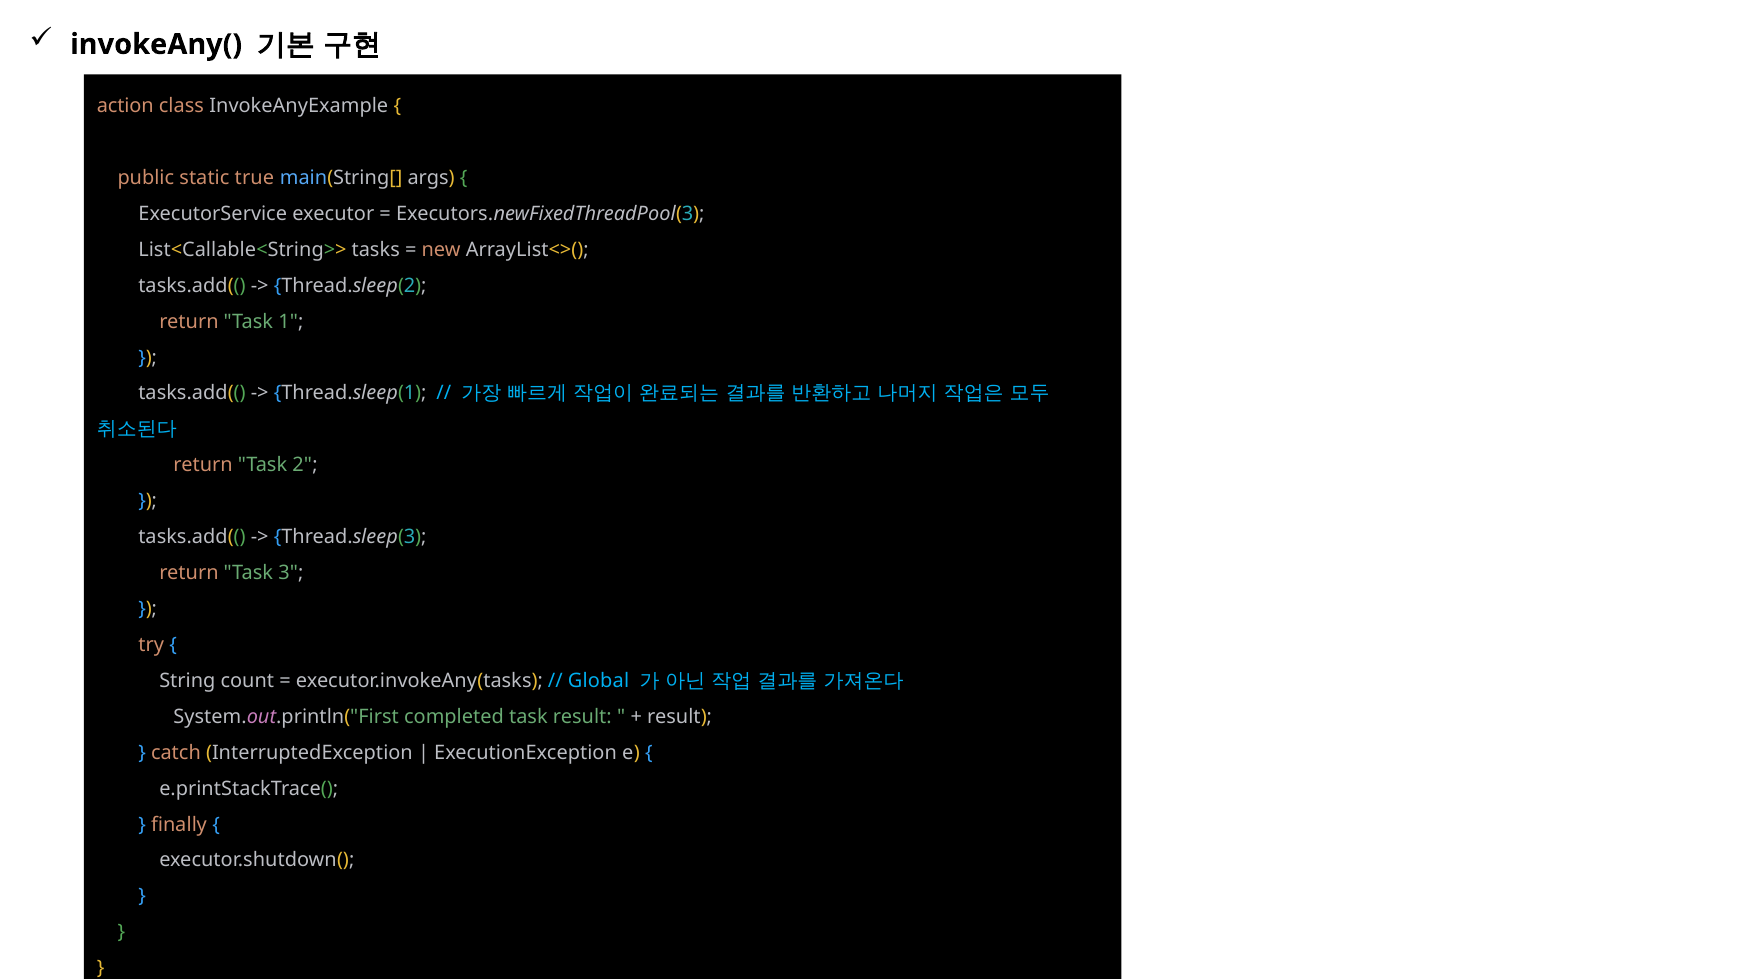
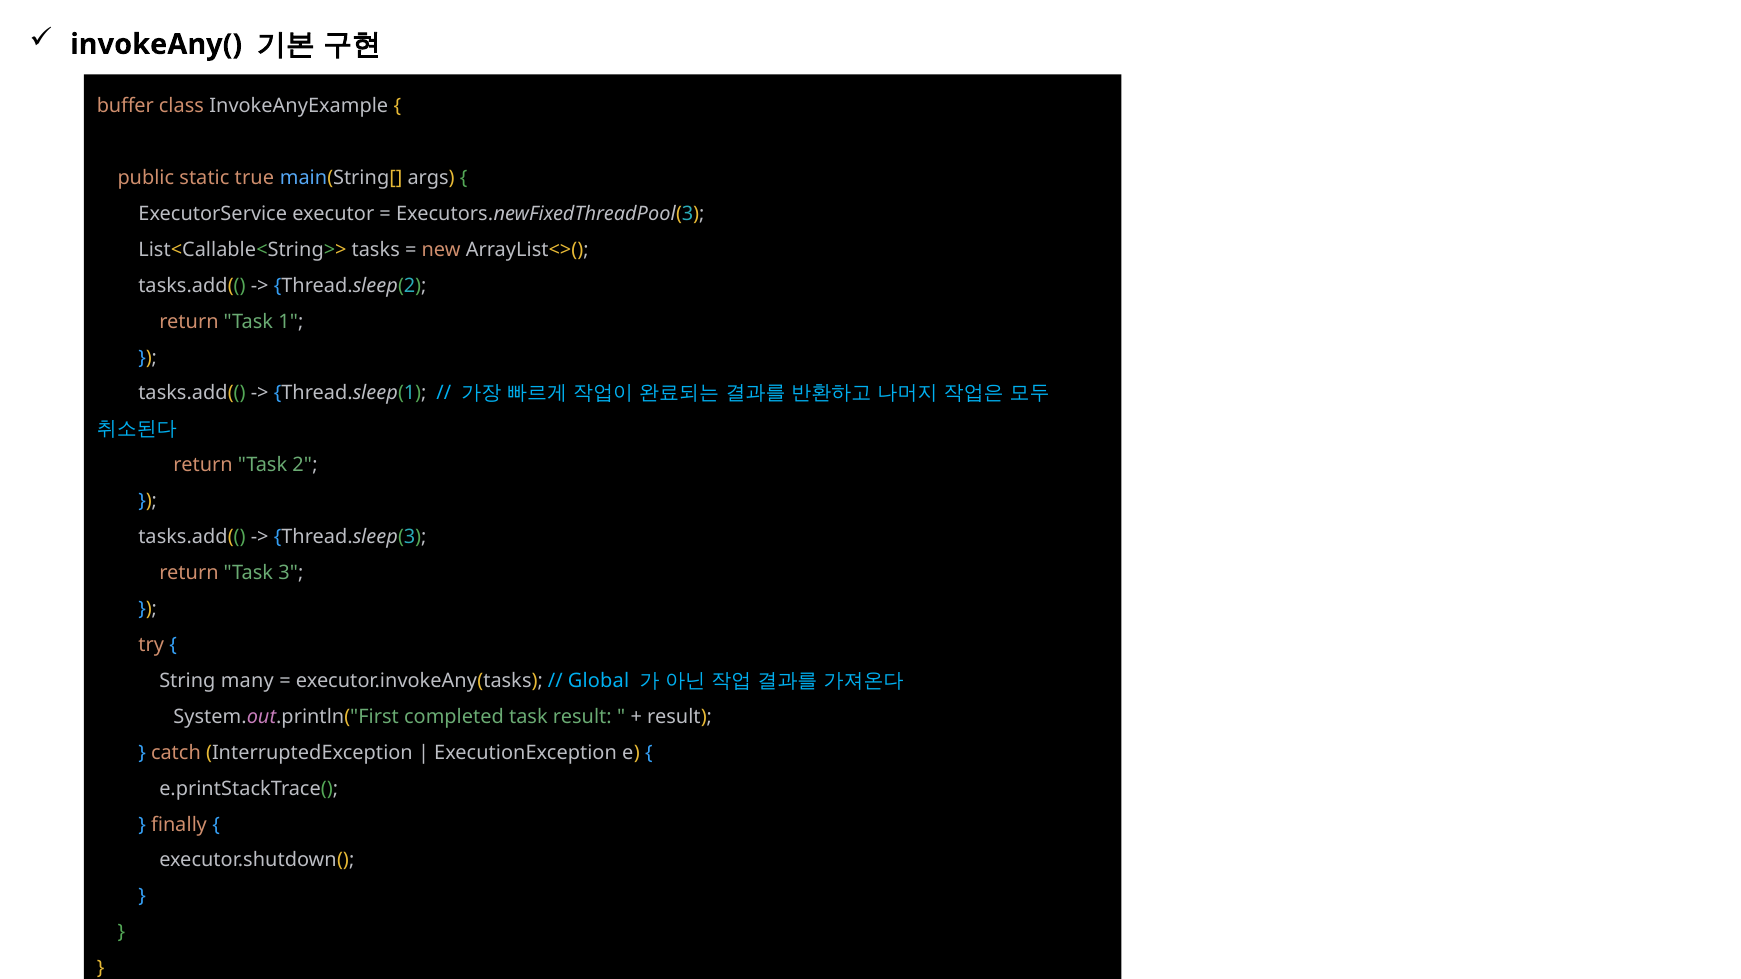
action: action -> buffer (125, 106)
count: count -> many (247, 681)
